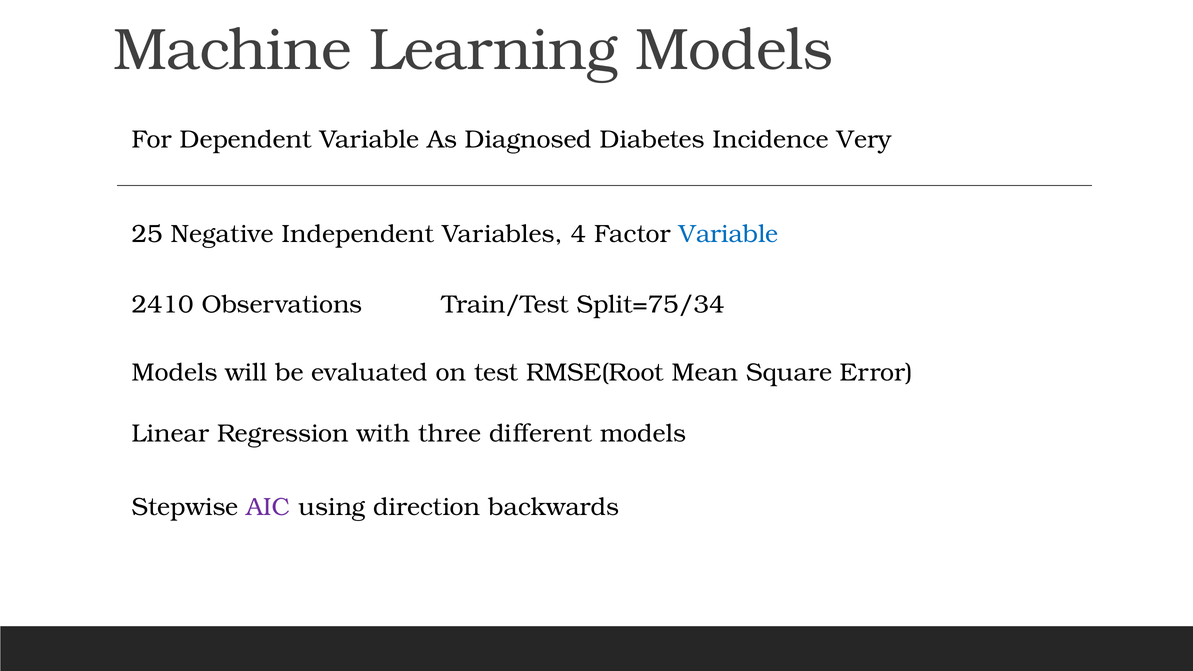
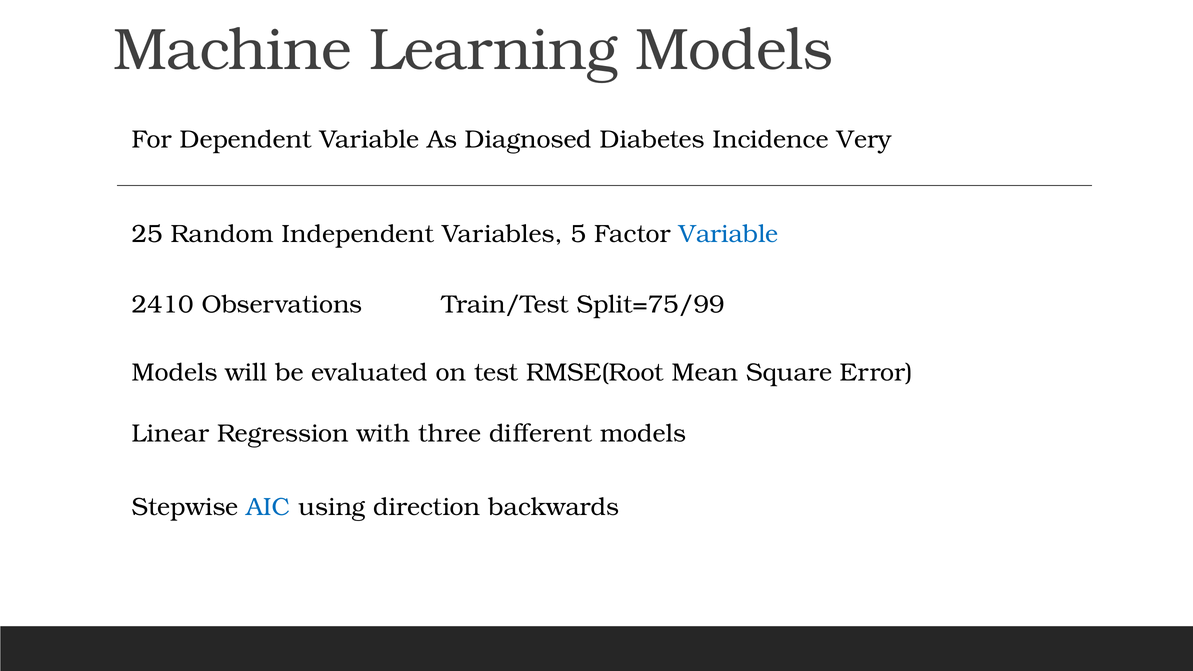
Negative: Negative -> Random (222, 234)
4: 4 -> 5 (578, 234)
Split=75/34: Split=75/34 -> Split=75/99 (651, 305)
AIC colour: purple -> blue (268, 507)
